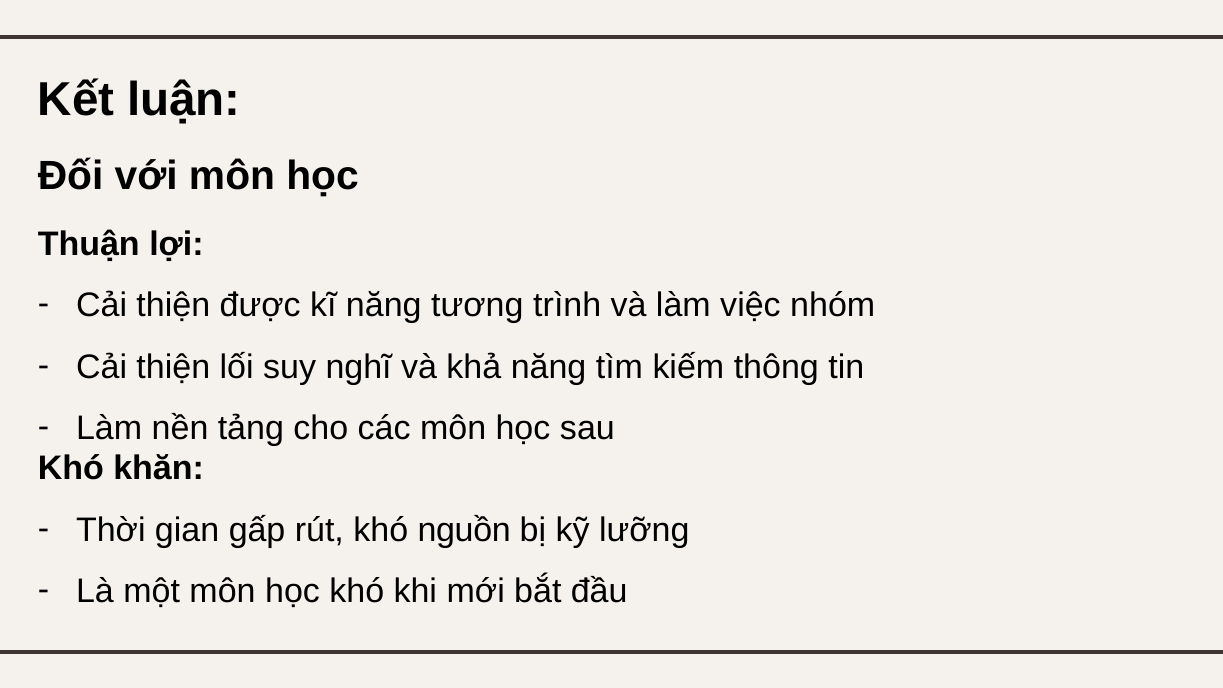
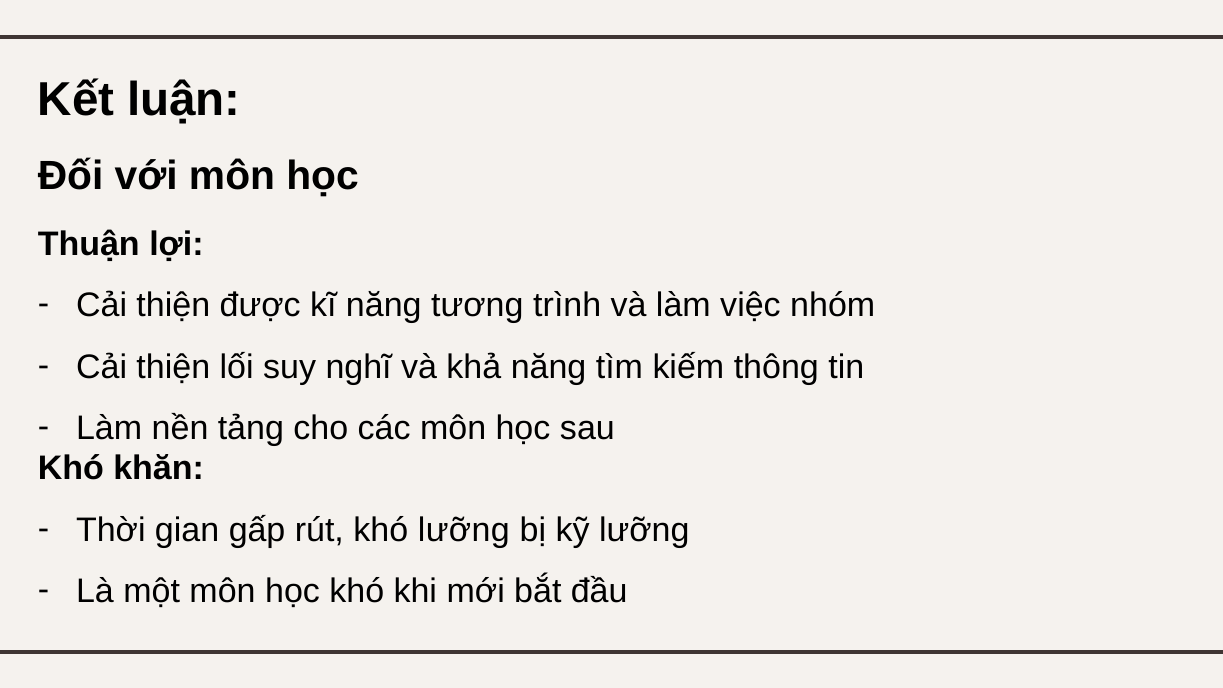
khó nguồn: nguồn -> lưỡng (464, 530)
